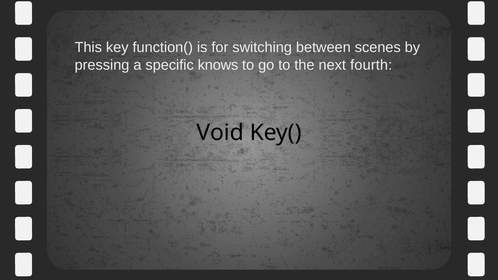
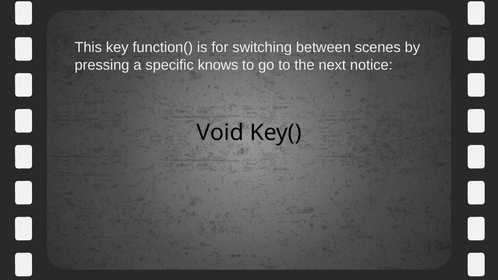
fourth: fourth -> notice (371, 65)
